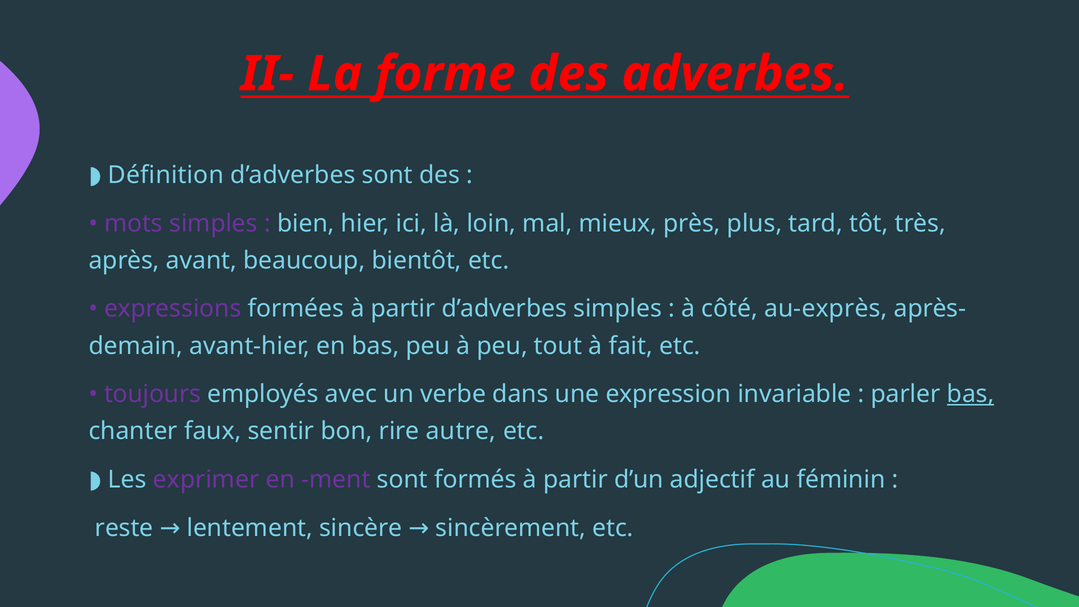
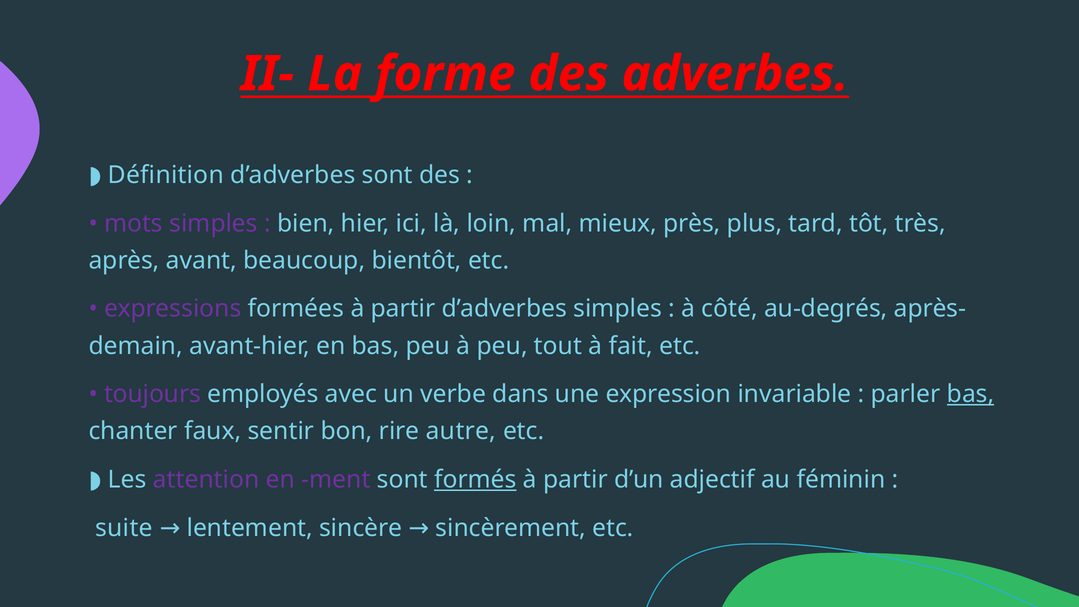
au-exprès: au-exprès -> au-degrés (826, 309)
exprimer: exprimer -> attention (206, 479)
formés underline: none -> present (475, 479)
reste: reste -> suite (124, 528)
